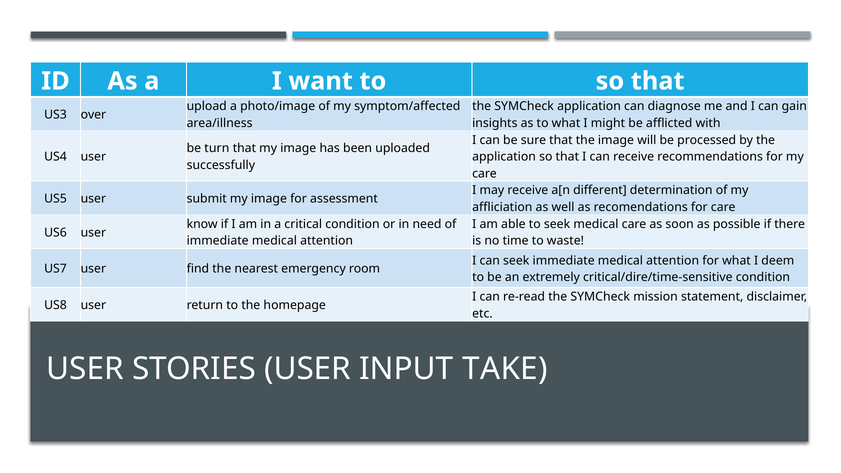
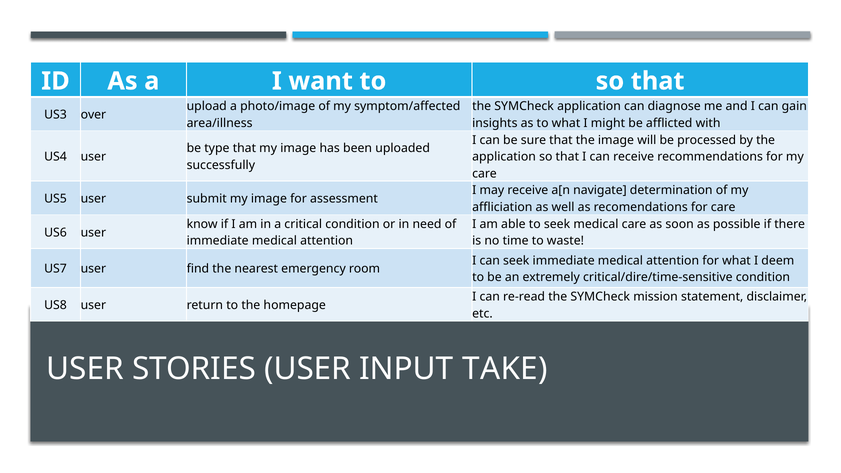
turn: turn -> type (217, 148)
different: different -> navigate (600, 190)
